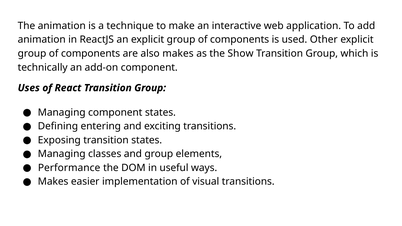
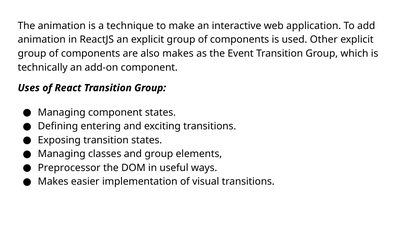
Show: Show -> Event (241, 54)
Performance: Performance -> Preprocessor (69, 168)
